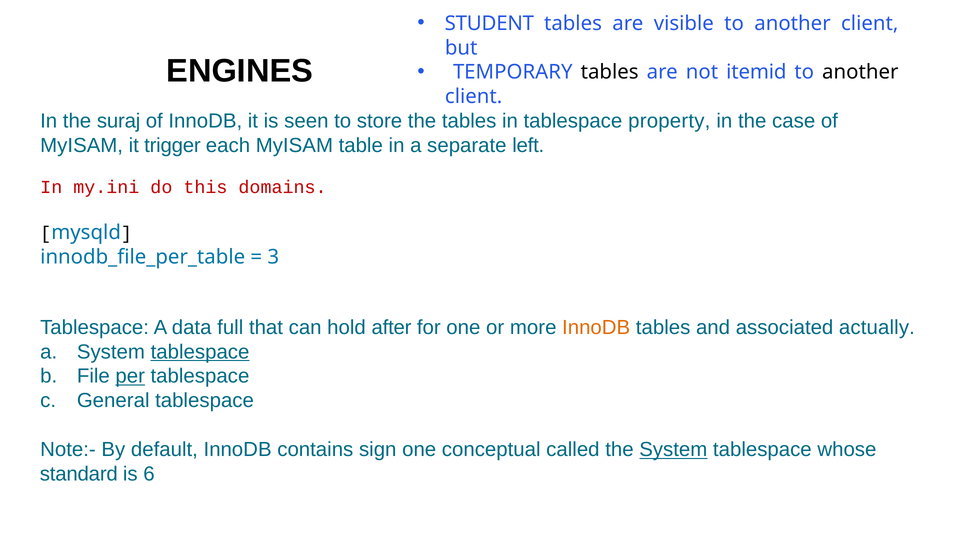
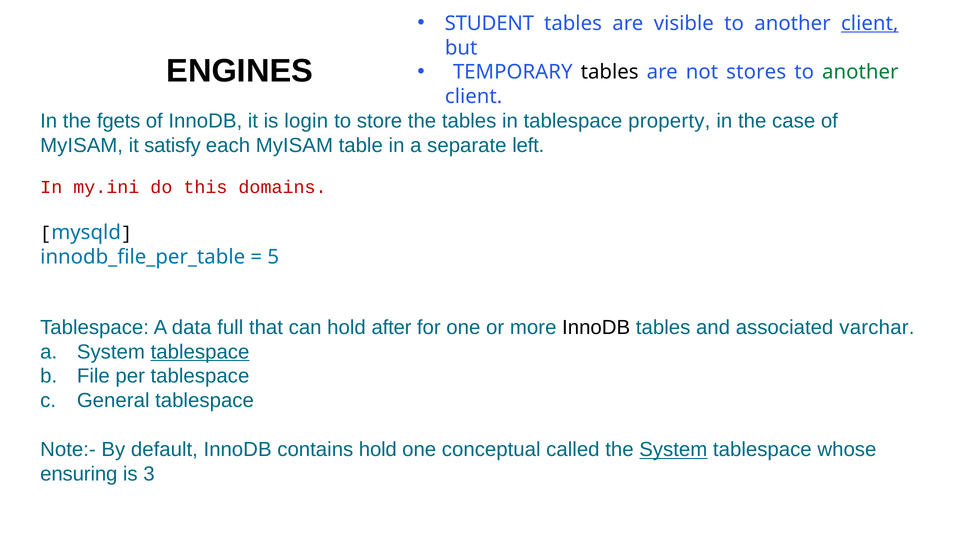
client underline: none -> present (870, 23)
itemid: itemid -> stores (756, 72)
another colour: black -> green (860, 72)
suraj: suraj -> fgets (119, 121)
seen: seen -> login (306, 121)
trigger: trigger -> satisfy (172, 146)
3: 3 -> 5 (273, 257)
InnoDB colour: orange -> black (596, 328)
actually: actually -> varchar (877, 328)
per underline: present -> none (130, 377)
contains sign: sign -> hold (378, 450)
standard: standard -> ensuring (79, 475)
6: 6 -> 3 (149, 475)
